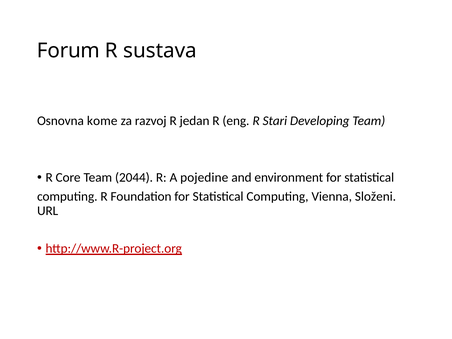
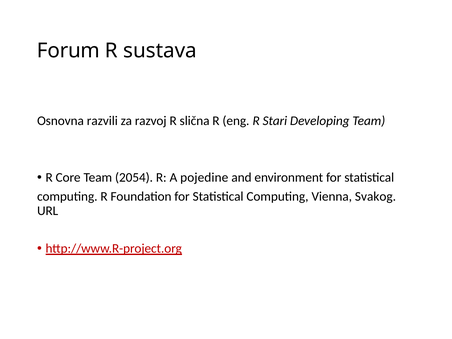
kome: kome -> razvili (102, 121)
jedan: jedan -> slična (195, 121)
2044: 2044 -> 2054 (134, 178)
Složeni: Složeni -> Svakog (375, 197)
